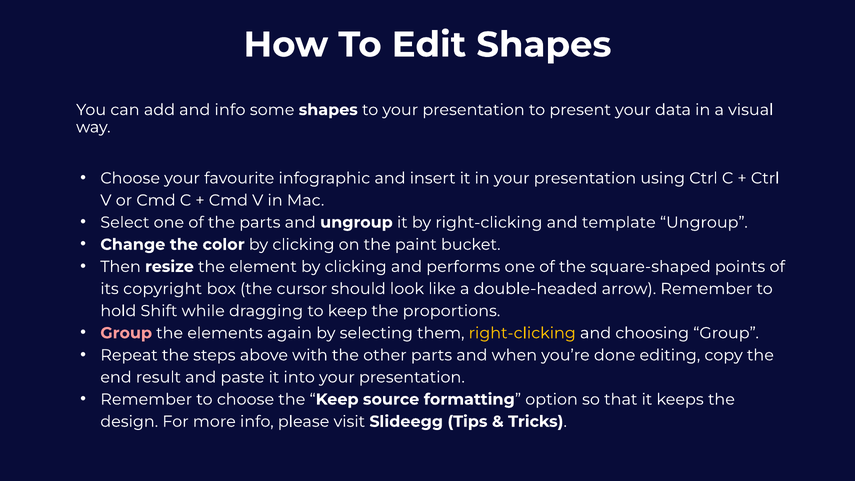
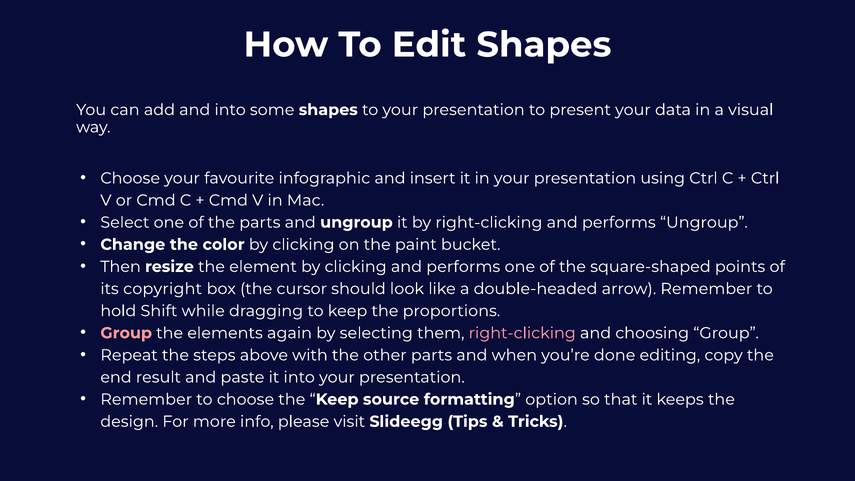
and info: info -> into (230, 110)
right-clicking and template: template -> performs (619, 222)
right-clicking colour: yellow -> pink (522, 333)
